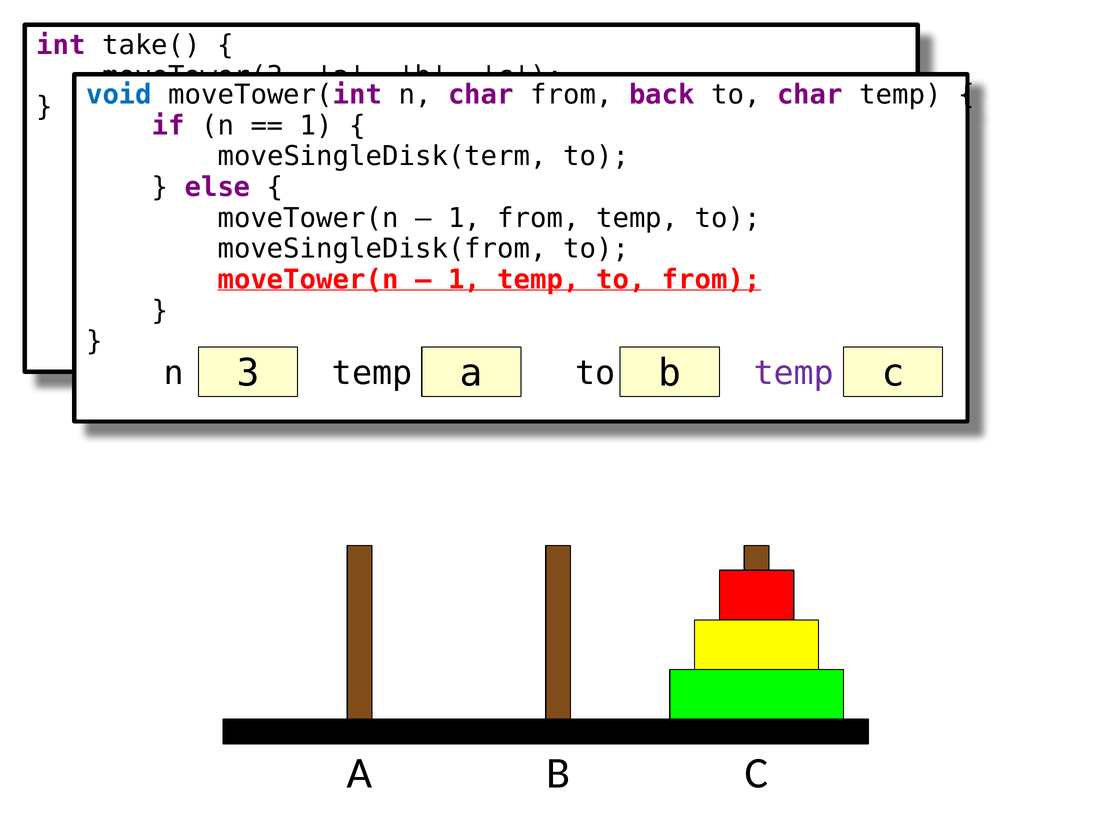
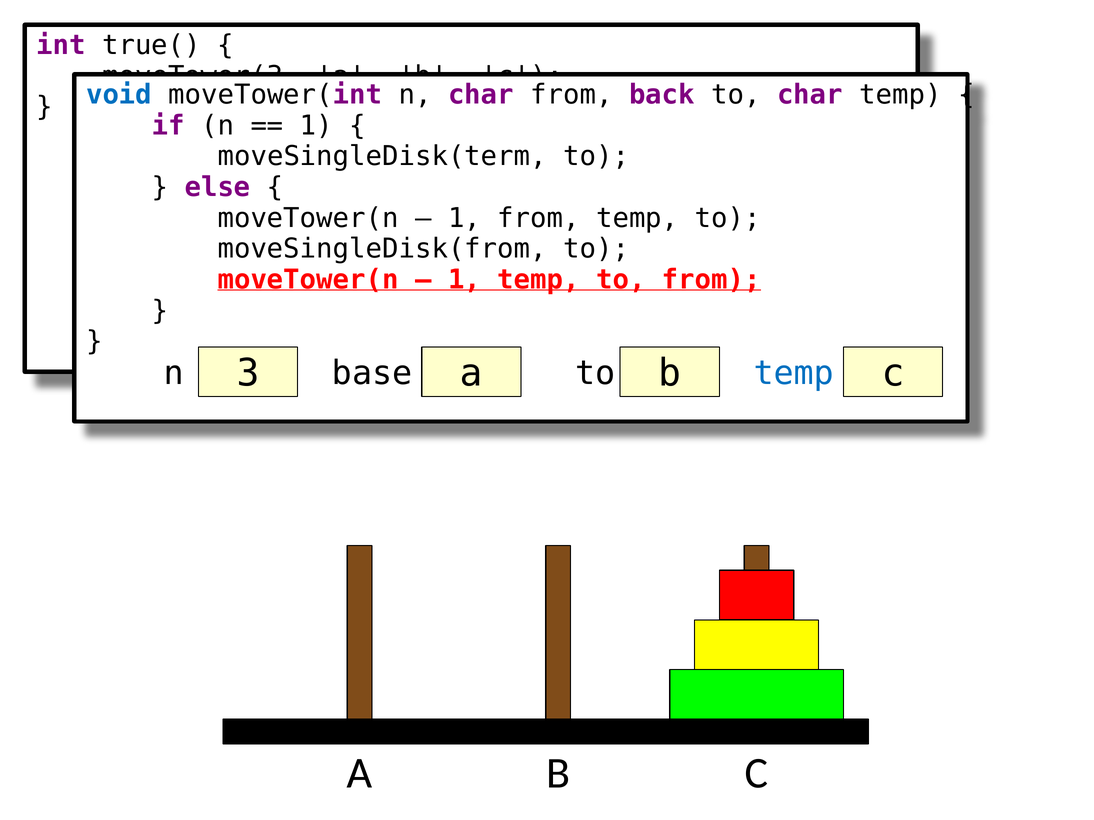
take(: take( -> true( (151, 45)
3 temp: temp -> base (372, 373)
temp colour: purple -> blue (794, 373)
